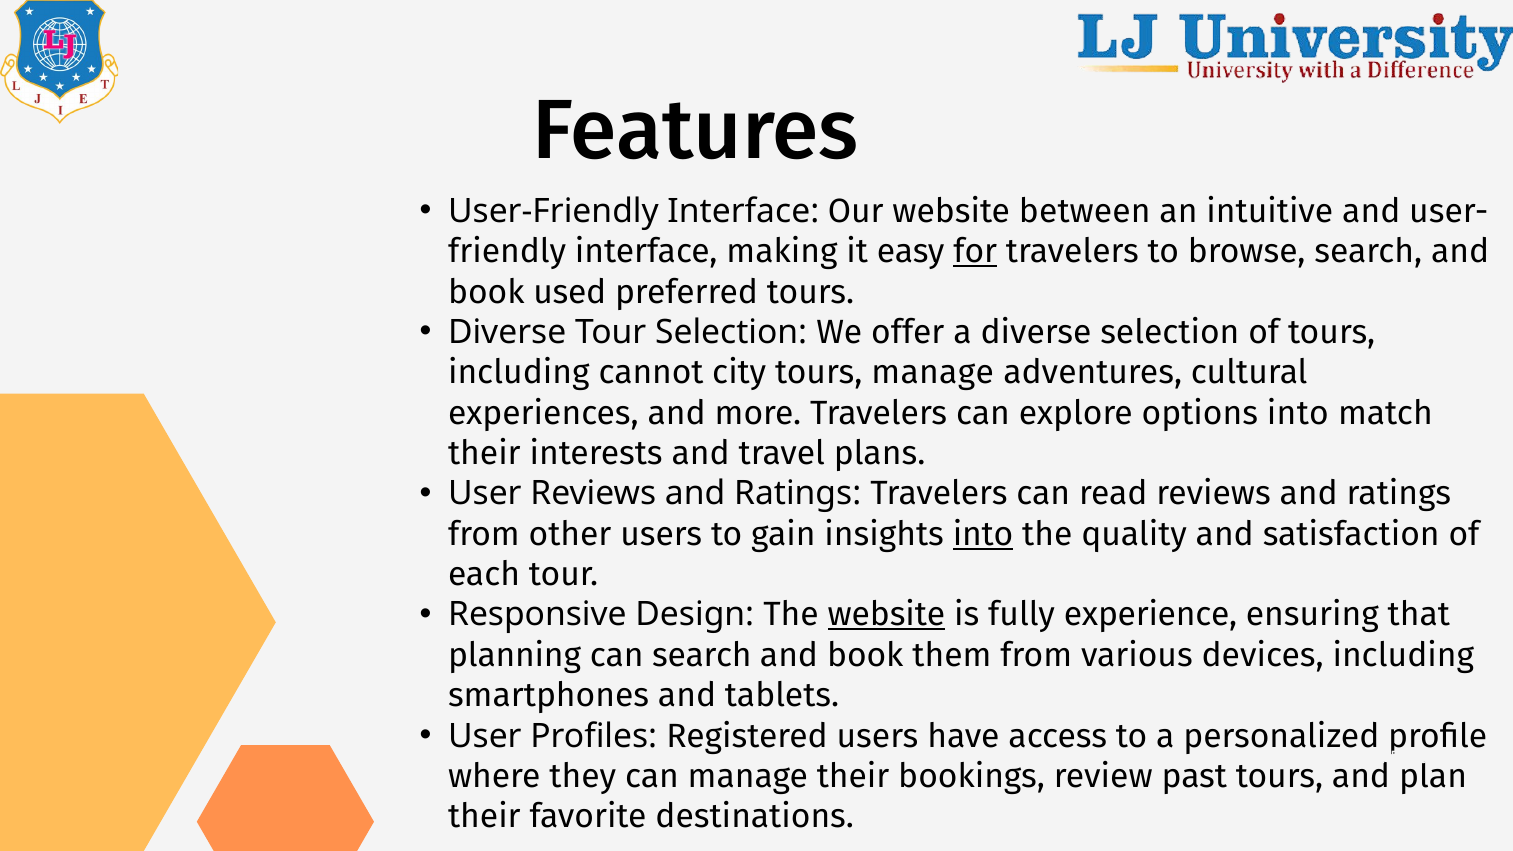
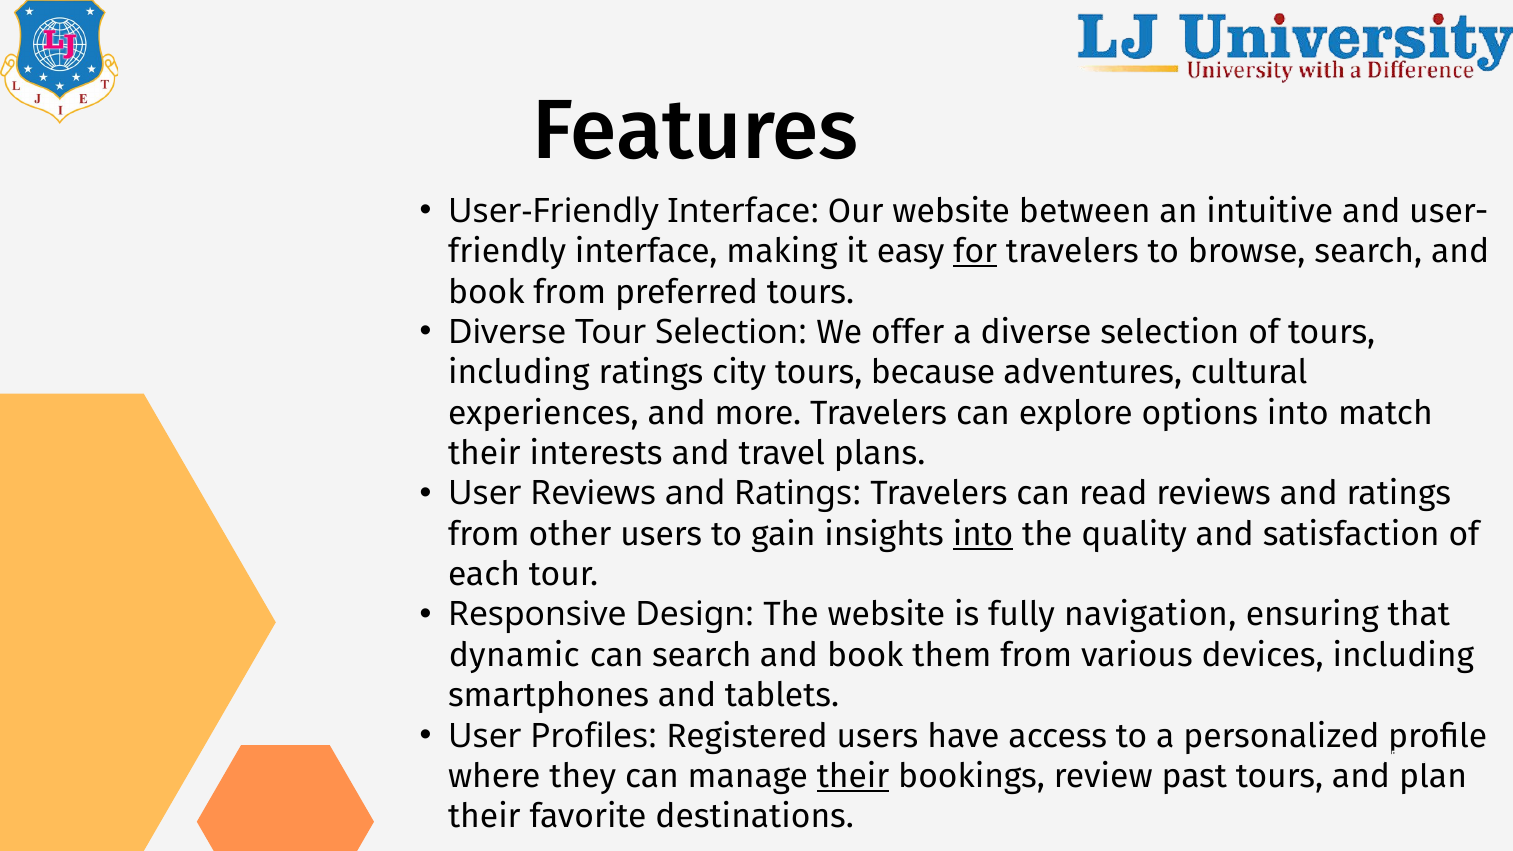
book used: used -> from (570, 292)
including cannot: cannot -> ratings (651, 373)
tours manage: manage -> because (933, 373)
website underline: present -> none (886, 615)
experience: experience -> navigation (1150, 615)
planning: planning -> dynamic (514, 655)
their underline: none -> present (853, 776)
